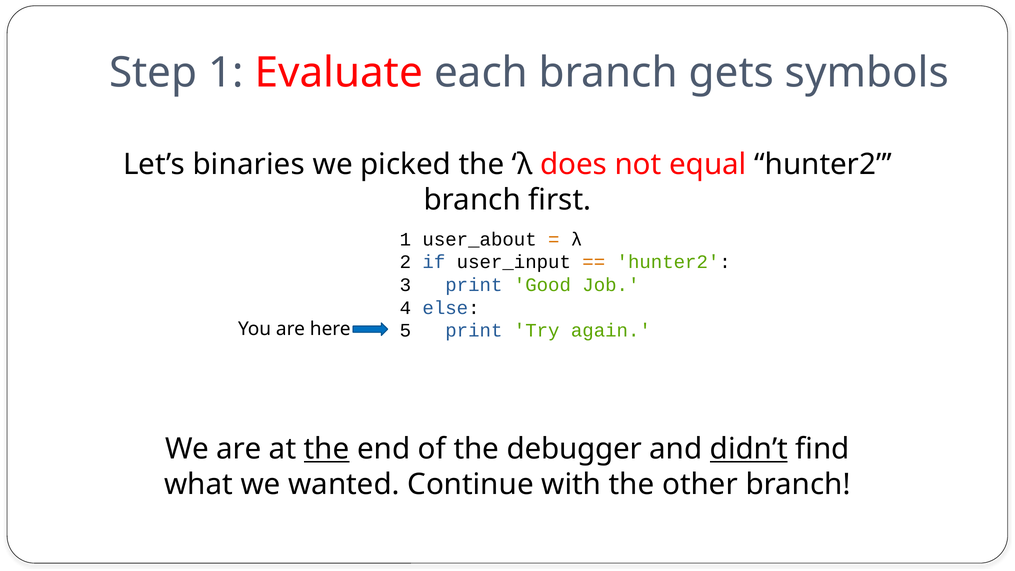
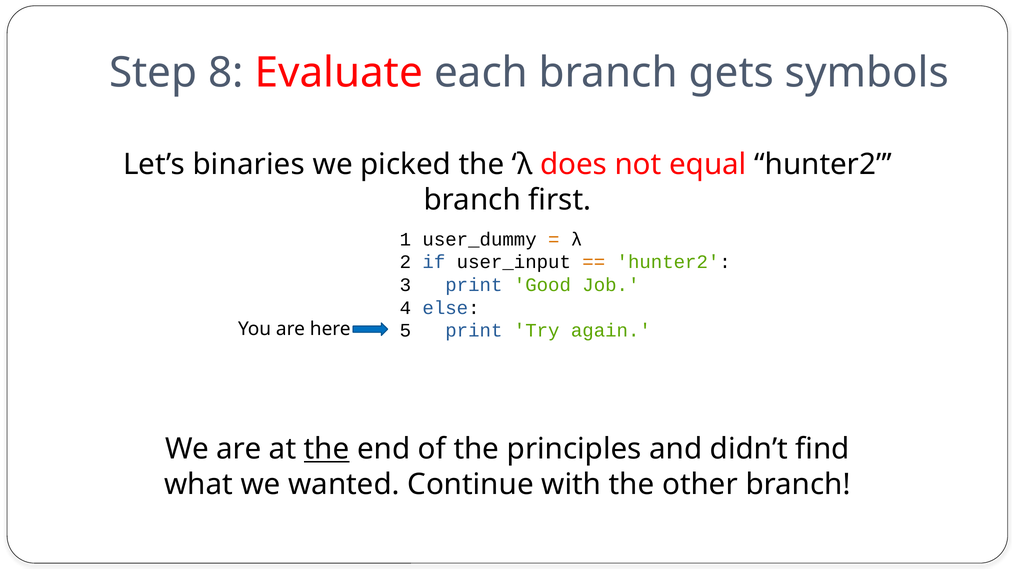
Step 1: 1 -> 8 (226, 73)
user_about: user_about -> user_dummy (480, 239)
debugger: debugger -> principles (574, 449)
didn’t underline: present -> none (749, 449)
